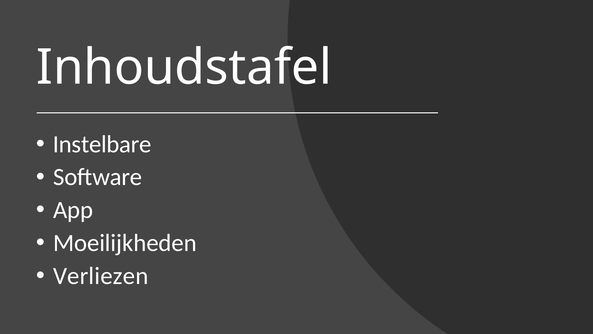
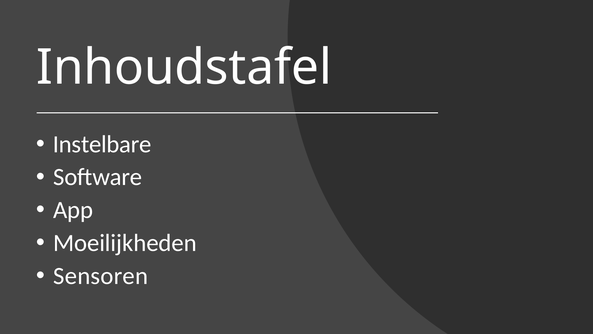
Verliezen: Verliezen -> Sensoren (101, 276)
